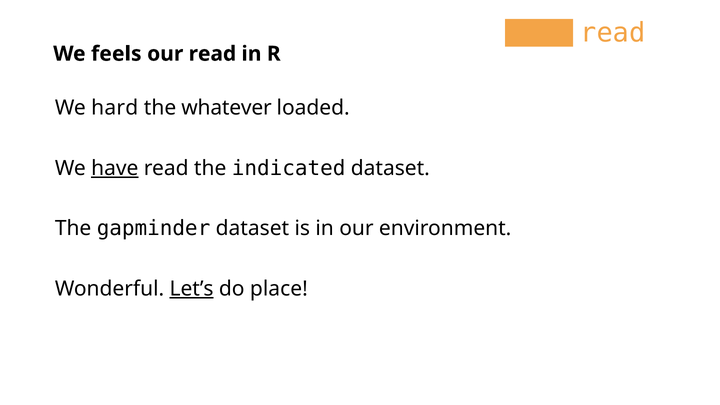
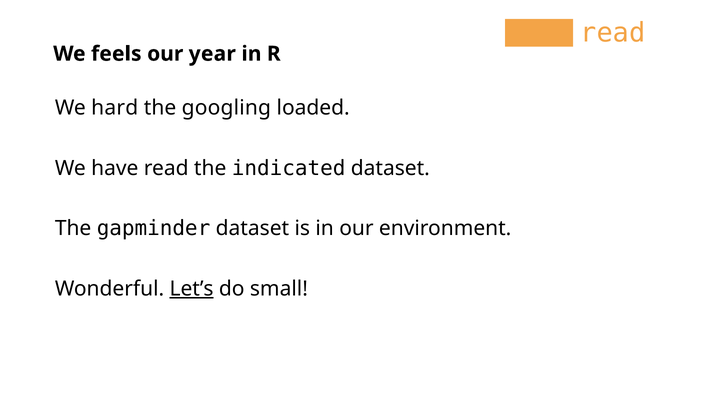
our read: read -> year (212, 54)
whatever: whatever -> googling (226, 108)
have underline: present -> none (115, 168)
place: place -> small (279, 289)
